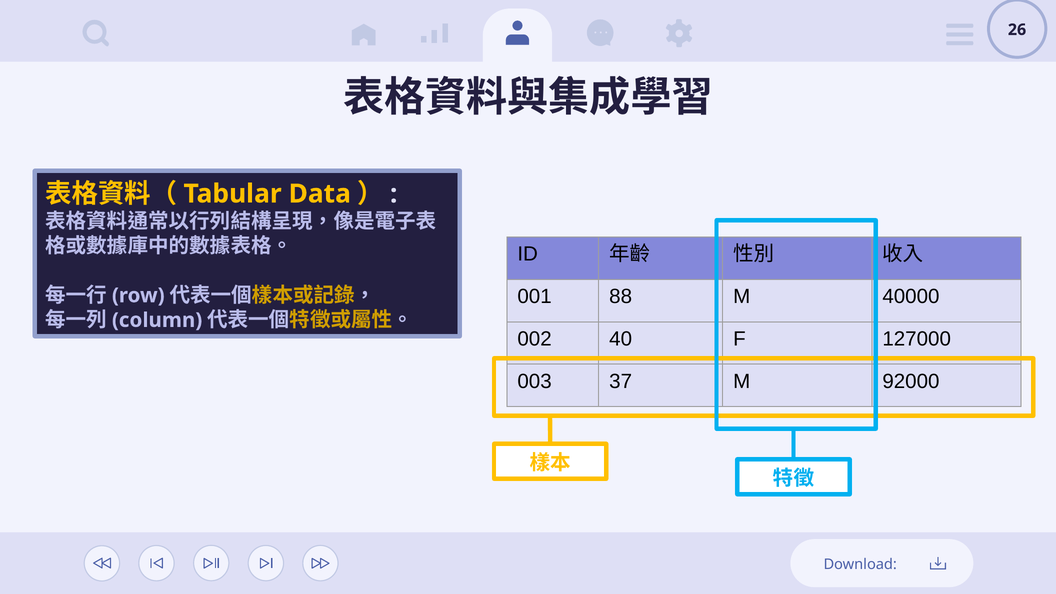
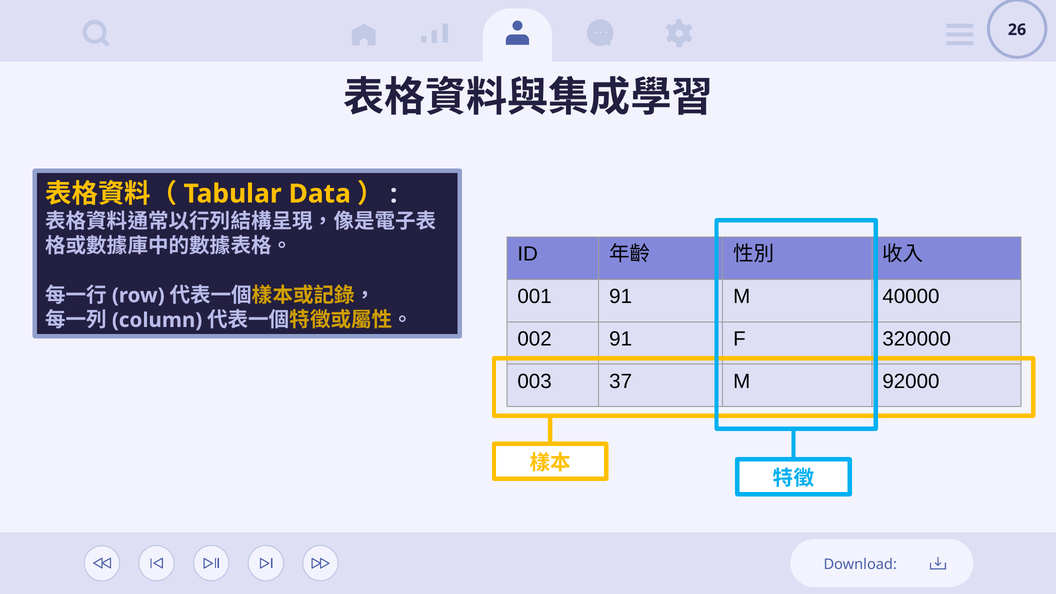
001 88: 88 -> 91 (621, 297)
002 40: 40 -> 91 (621, 339)
127000: 127000 -> 320000 (917, 339)
